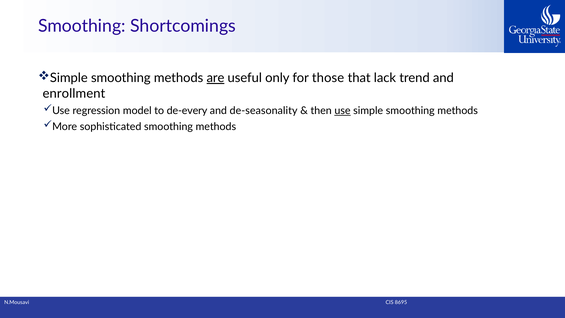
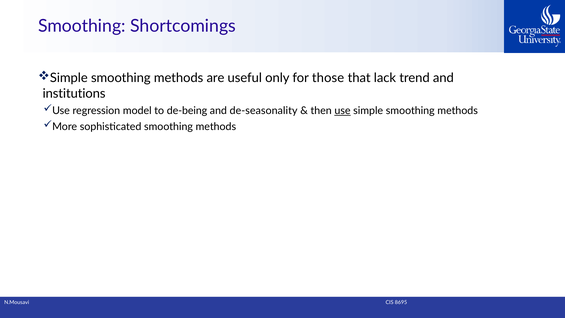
are underline: present -> none (215, 78)
enrollment: enrollment -> institutions (74, 93)
de-every: de-every -> de-being (187, 111)
